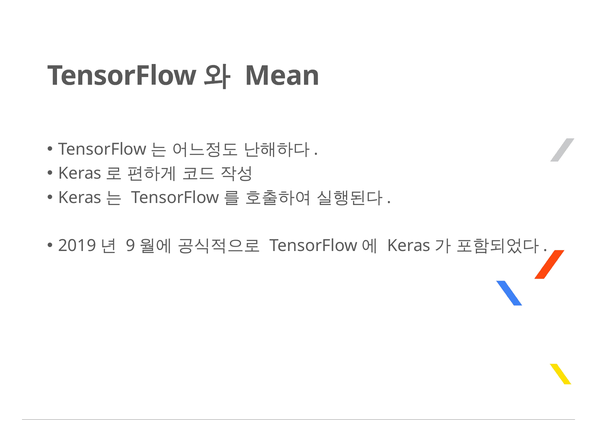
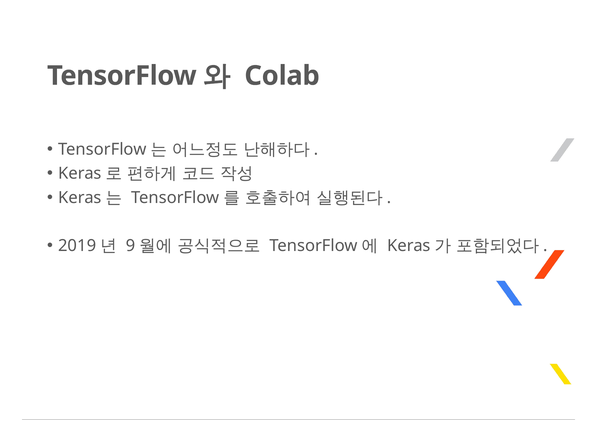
Mean: Mean -> Colab (282, 76)
